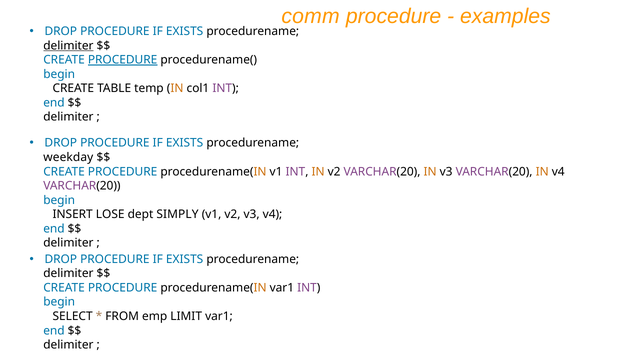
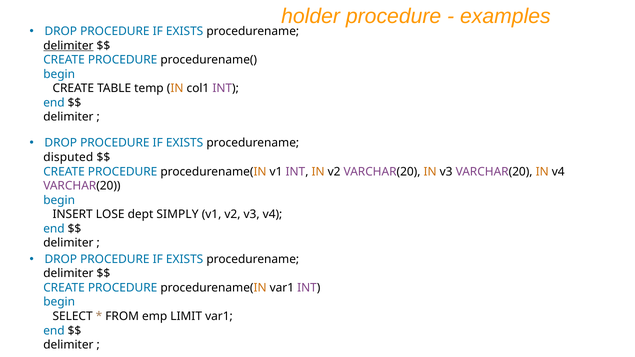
comm: comm -> holder (311, 17)
PROCEDURE underline: present -> none (123, 60)
weekday: weekday -> disputed (68, 157)
